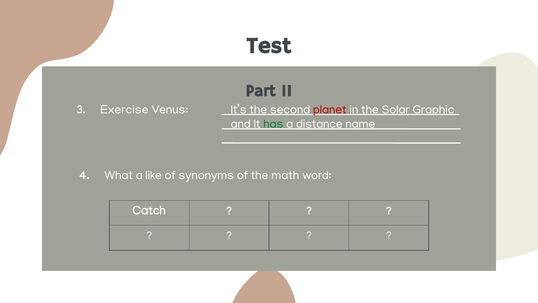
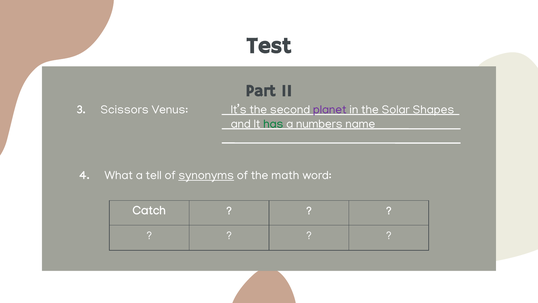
Exercise: Exercise -> Scissors (125, 109)
planet colour: red -> purple (330, 109)
Graphic: Graphic -> Shapes (433, 109)
distance: distance -> numbers (319, 124)
like: like -> tell (154, 175)
synonyms underline: none -> present (206, 175)
